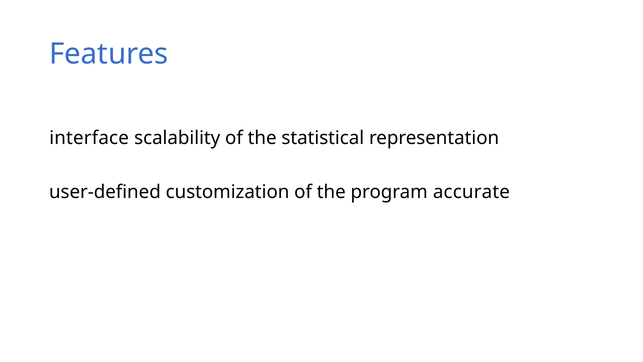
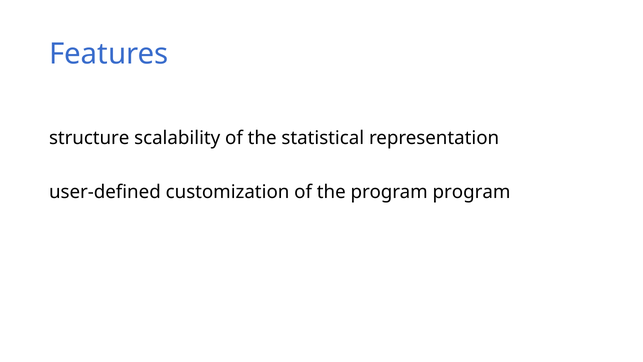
interface: interface -> structure (89, 138)
program accurate: accurate -> program (472, 192)
